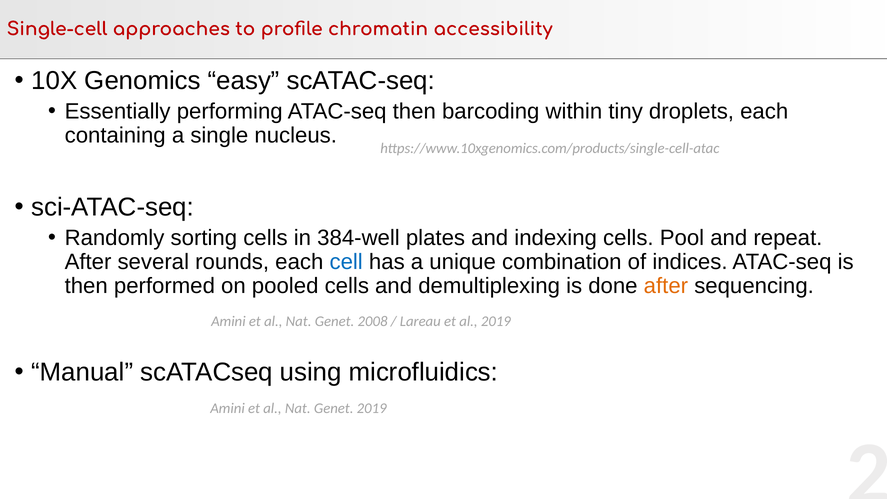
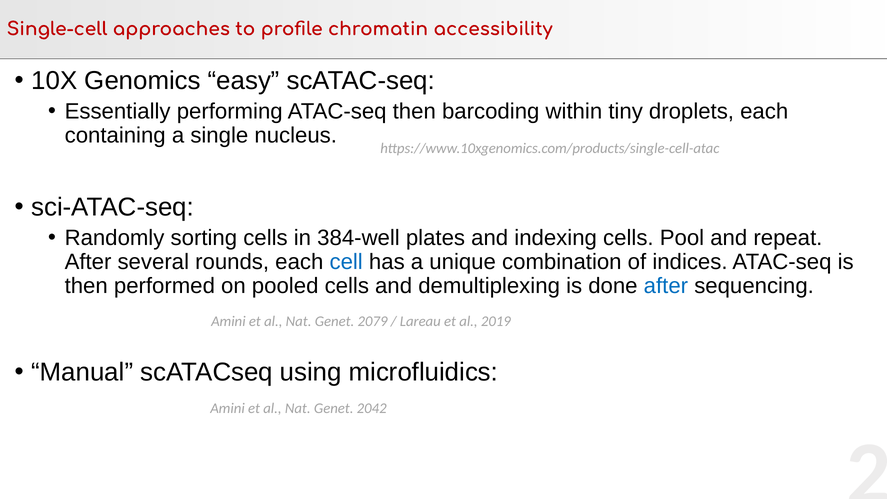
after colour: orange -> blue (666, 286)
2008: 2008 -> 2079 (373, 321)
Genet 2019: 2019 -> 2042 (372, 408)
